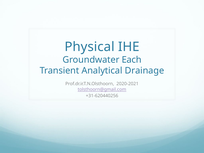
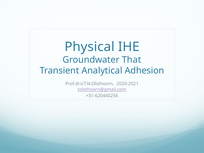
Each: Each -> That (132, 60)
Drainage: Drainage -> Adhesion (144, 71)
